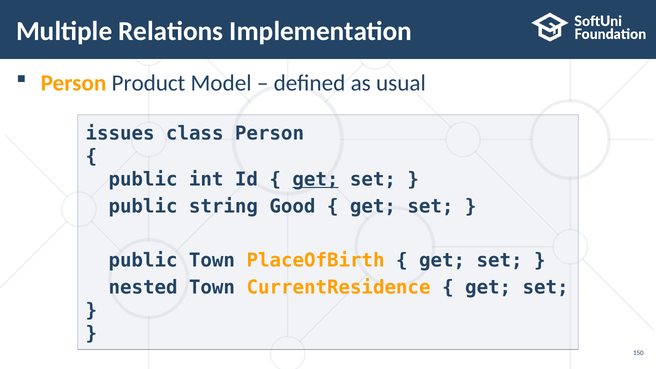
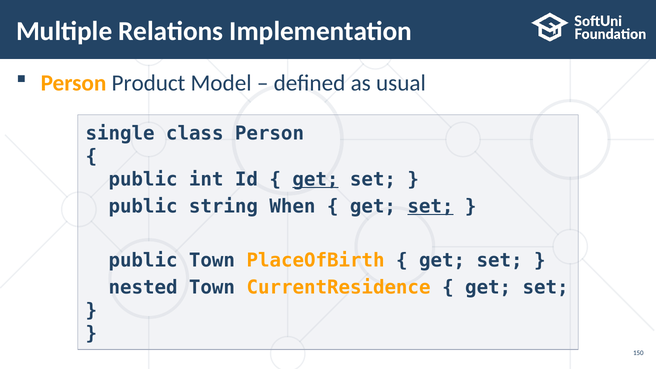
issues: issues -> single (120, 133)
Good: Good -> When (292, 206)
set underline: none -> present (430, 206)
